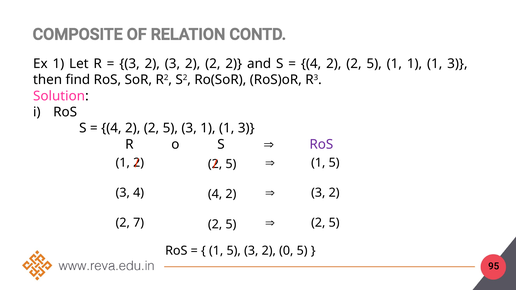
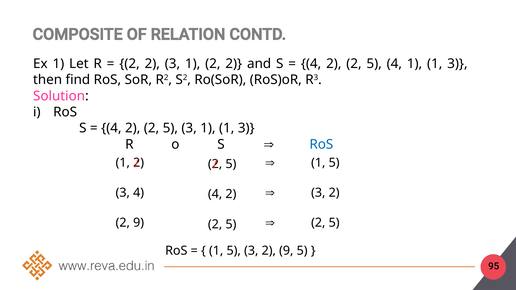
3: 3 -> 2 (130, 64)
2 3 2: 2 -> 1 (193, 64)
1: 1 -> 4 (394, 64)
RoS colour: purple -> blue (321, 144)
7: 7 -> 9 (139, 223)
3 2 0: 0 -> 9 (286, 251)
